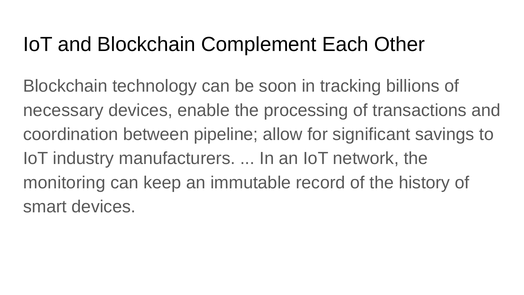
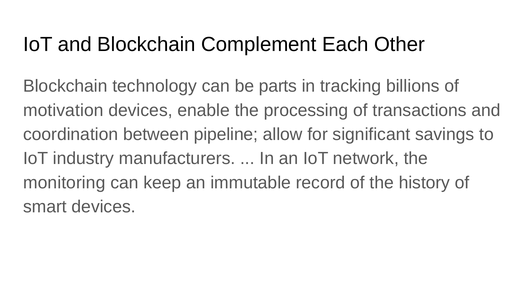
soon: soon -> parts (278, 86)
necessary: necessary -> motivation (63, 110)
